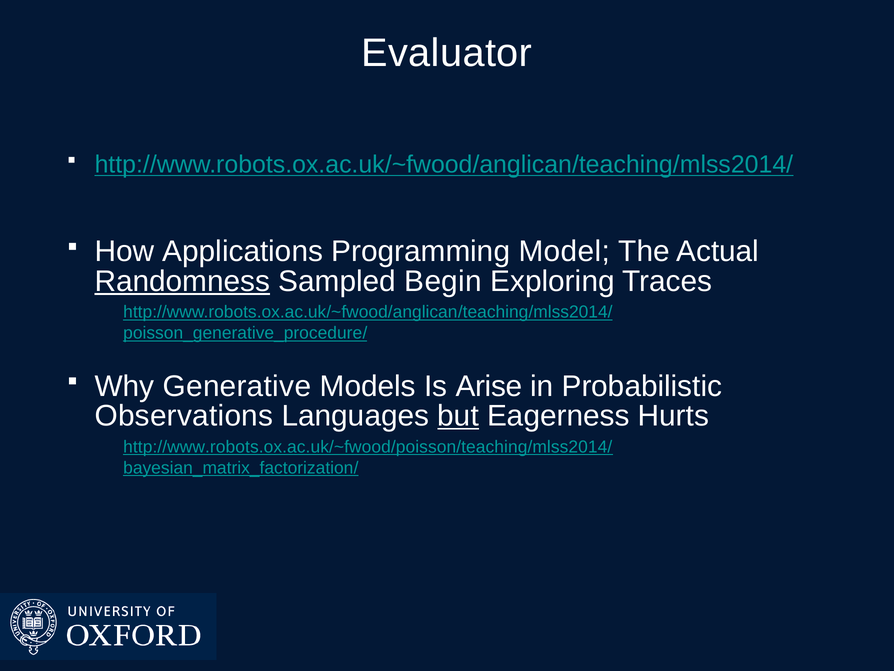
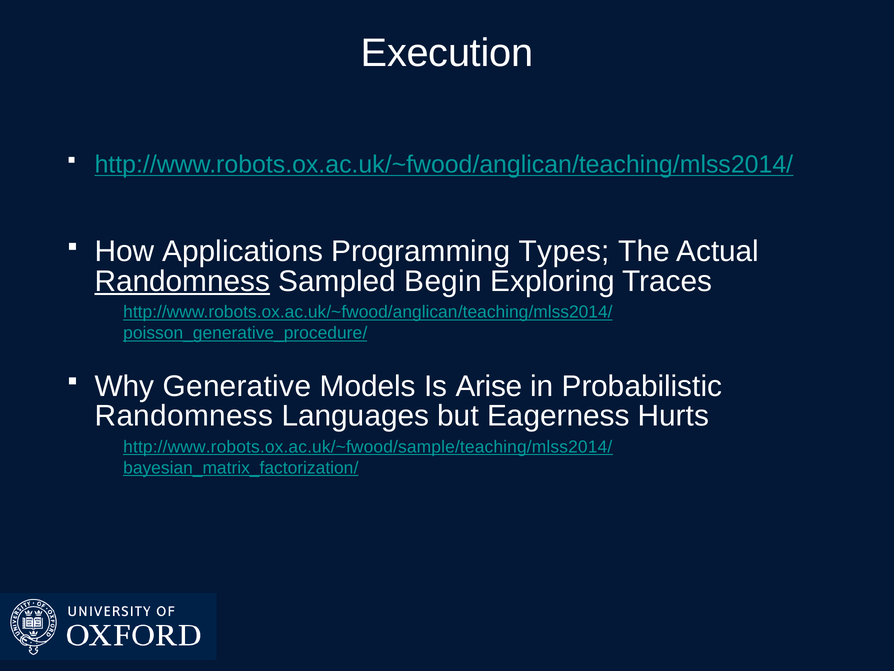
Evaluator: Evaluator -> Execution (447, 53)
Model: Model -> Types (564, 251)
Observations: Observations -> Randomness (184, 416)
but underline: present -> none (458, 416)
http://www.robots.ox.ac.uk/~fwood/poisson/teaching/mlss2014/: http://www.robots.ox.ac.uk/~fwood/poisson/teaching/mlss2014/ -> http://www.robots.ox.ac.uk/~fwood/sample/teaching/mlss2014/ (368, 447)
